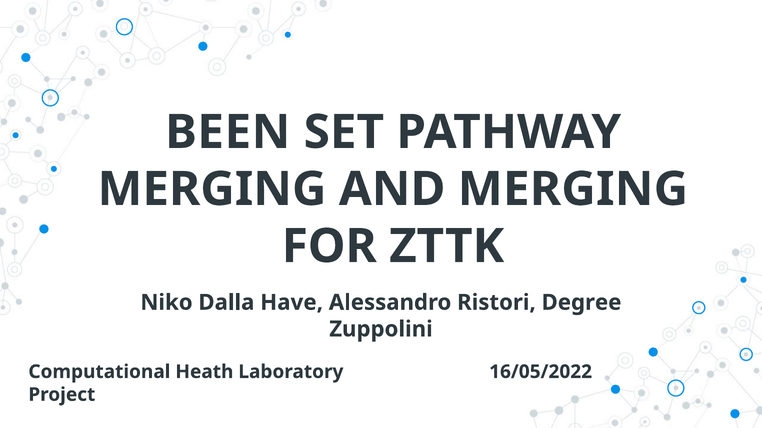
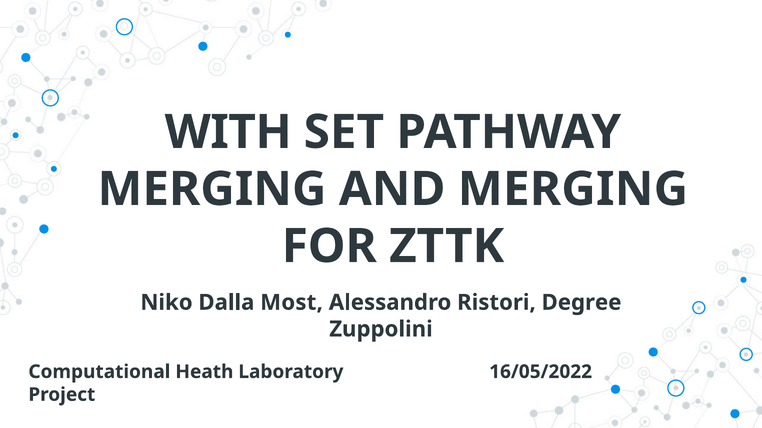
BEEN: BEEN -> WITH (228, 132)
Have: Have -> Most (292, 303)
